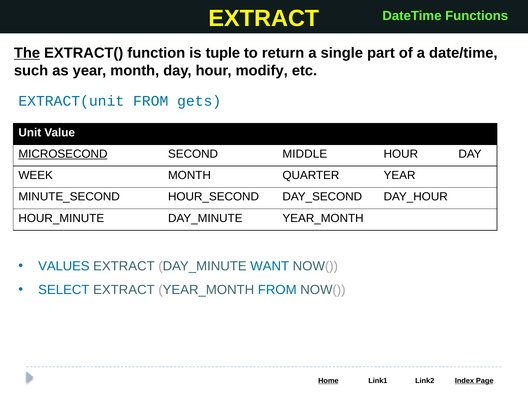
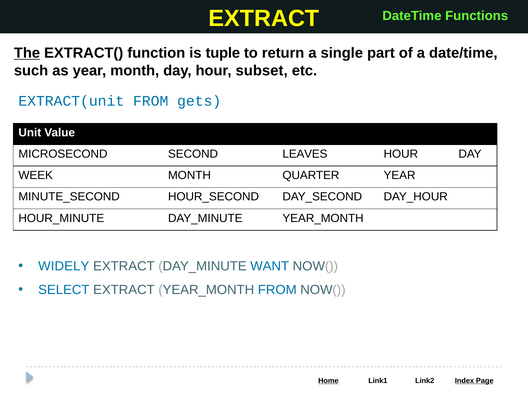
modify: modify -> subset (262, 71)
MICROSECOND underline: present -> none (63, 154)
MIDDLE: MIDDLE -> LEAVES (305, 154)
VALUES: VALUES -> WIDELY (64, 266)
